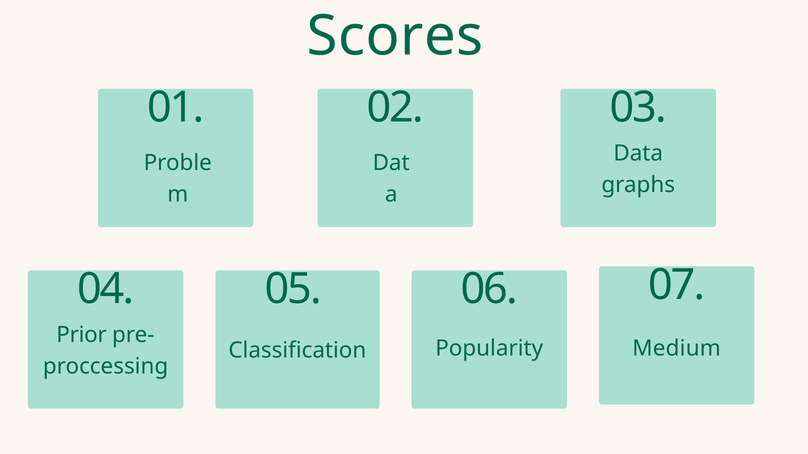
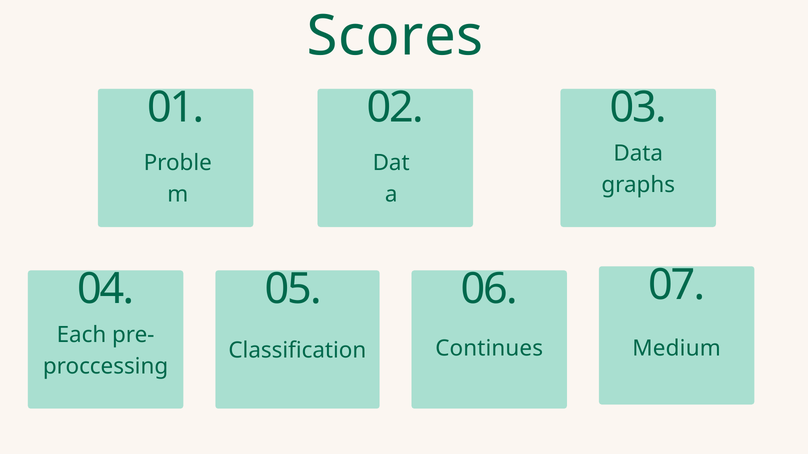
Prior: Prior -> Each (81, 335)
Popularity: Popularity -> Continues (489, 349)
